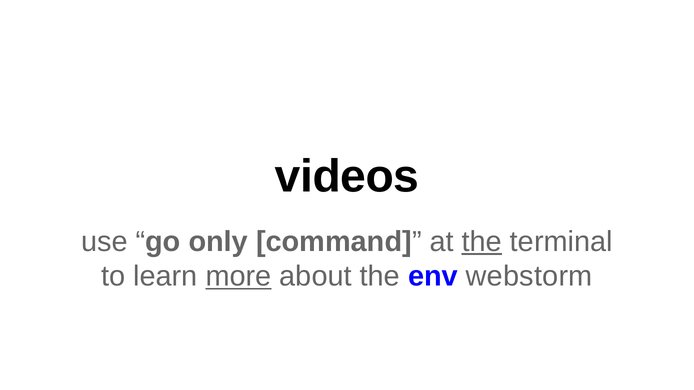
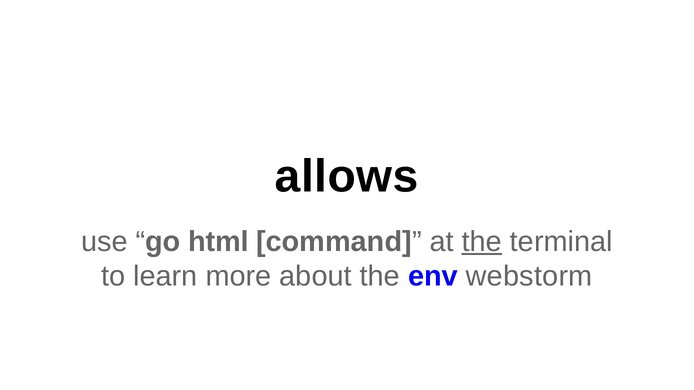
videos: videos -> allows (347, 177)
only: only -> html (218, 242)
more underline: present -> none (238, 277)
